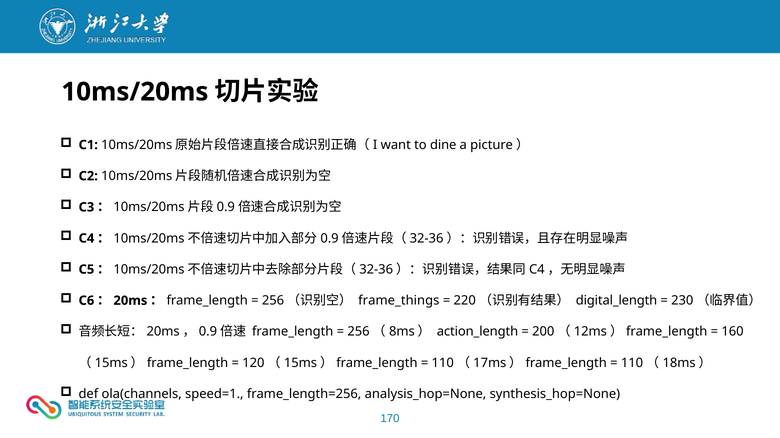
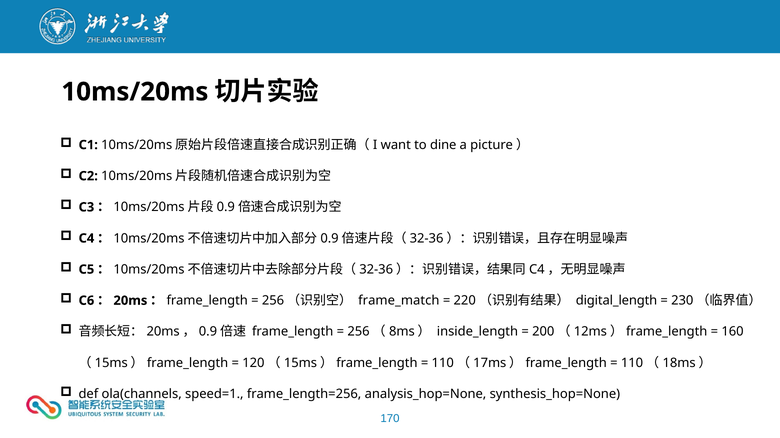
frame_things: frame_things -> frame_match (399, 301)
action_length: action_length -> inside_length (477, 332)
